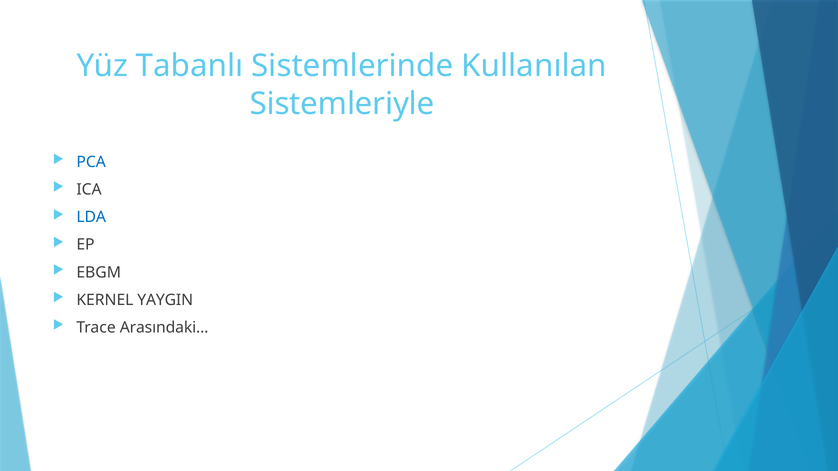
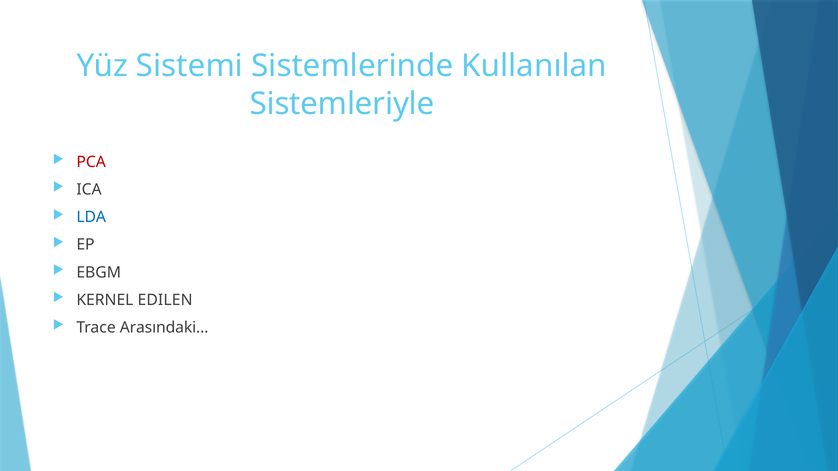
Tabanlı: Tabanlı -> Sistemi (190, 66)
PCA colour: blue -> red (91, 162)
YAYGIN: YAYGIN -> EDILEN (165, 300)
